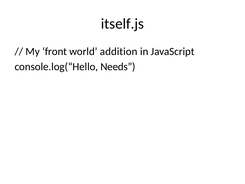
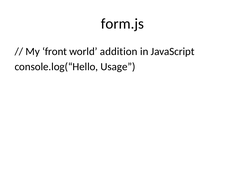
itself.js: itself.js -> form.js (122, 24)
Needs: Needs -> Usage (118, 67)
